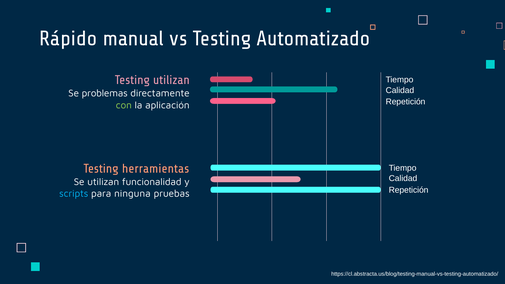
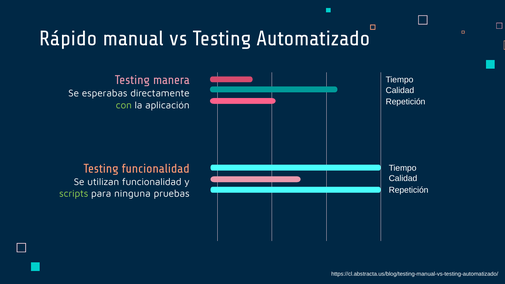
Testing utilizan: utilizan -> manera (171, 80)
problemas: problemas -> esperabas (105, 93)
Testing herramientas: herramientas -> funcionalidad (156, 169)
scripts colour: light blue -> light green (74, 194)
